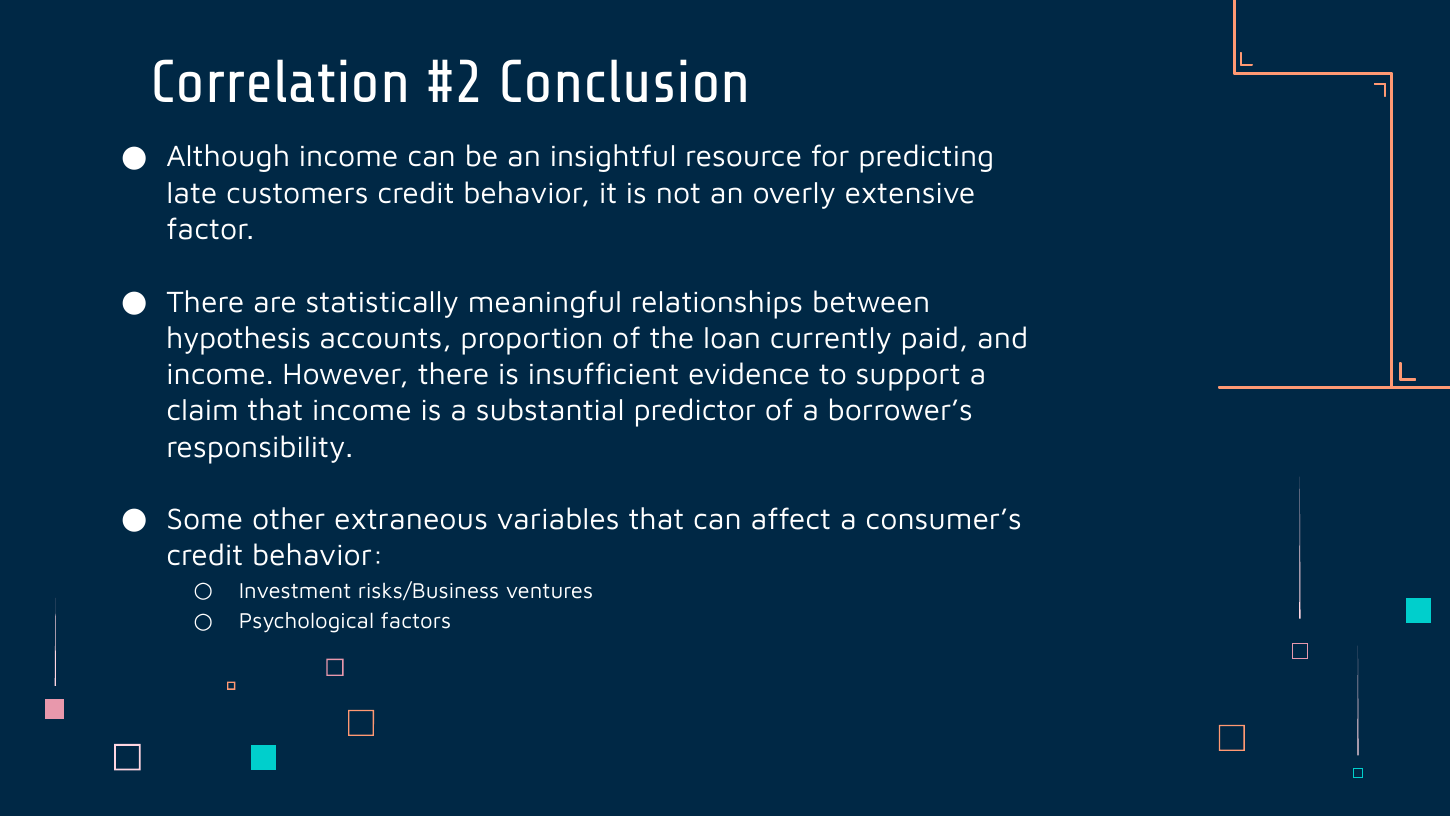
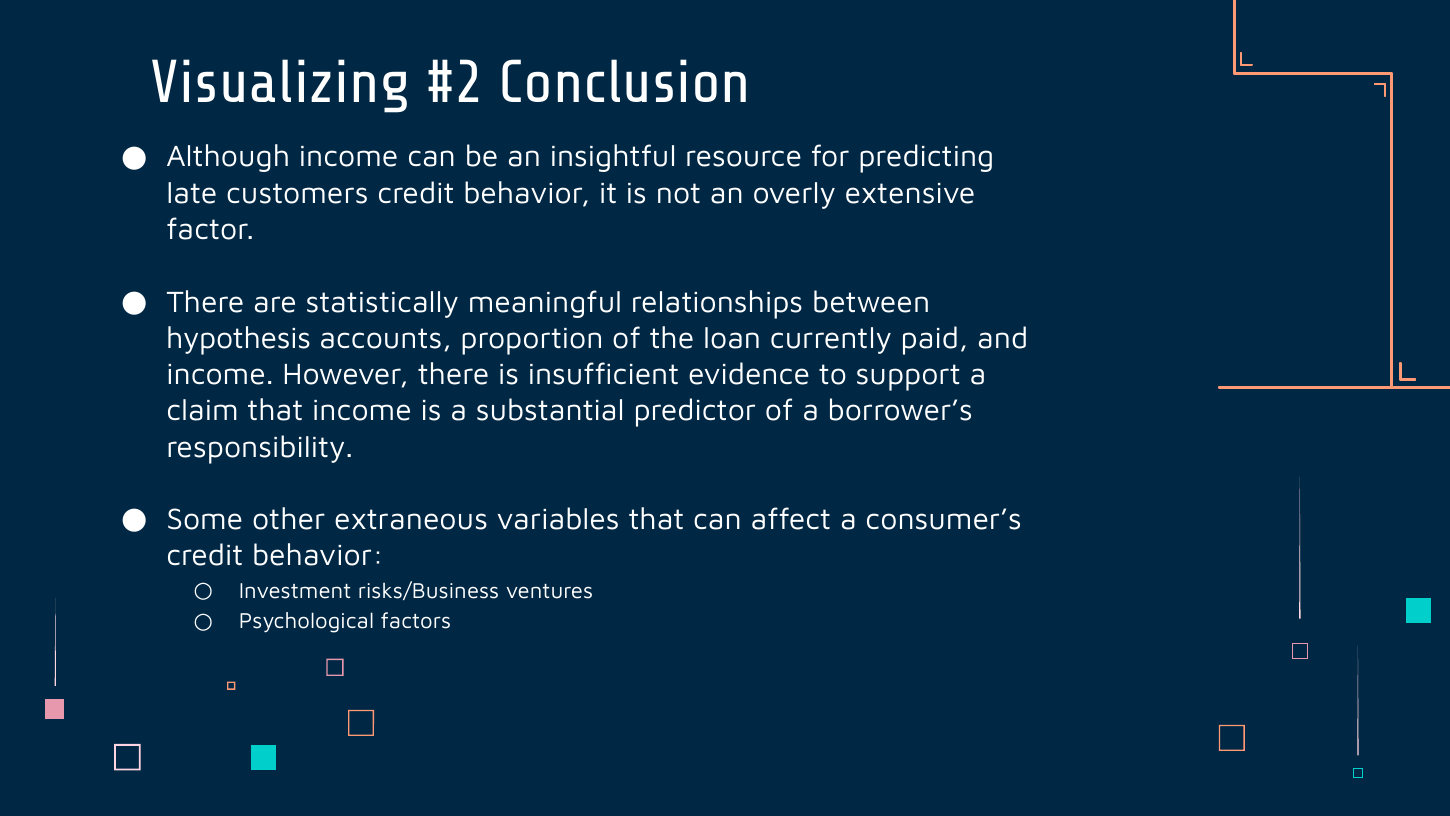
Correlation: Correlation -> Visualizing (280, 83)
